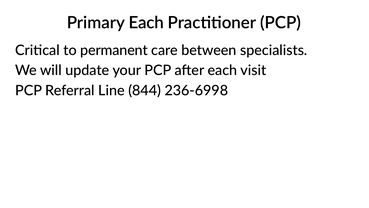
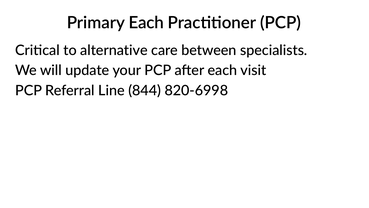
permanent: permanent -> alternative (114, 50)
236-6998: 236-6998 -> 820-6998 (196, 90)
